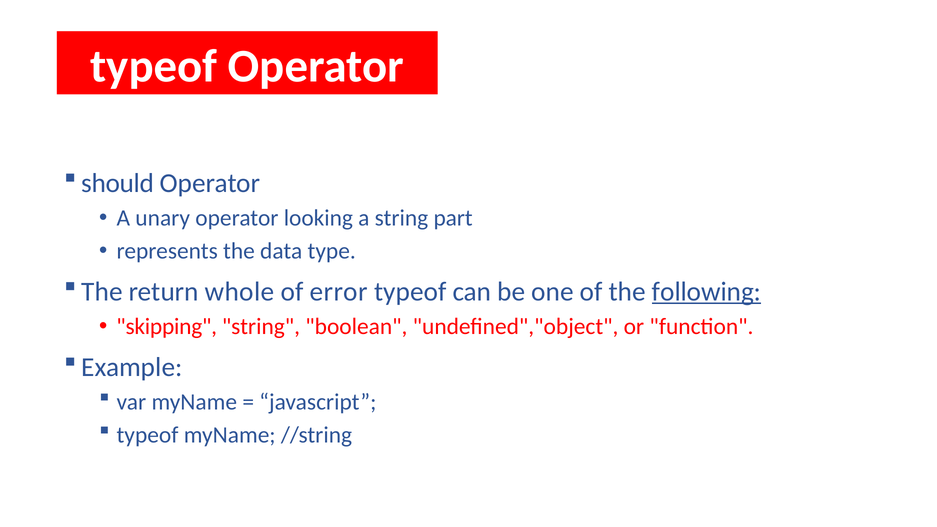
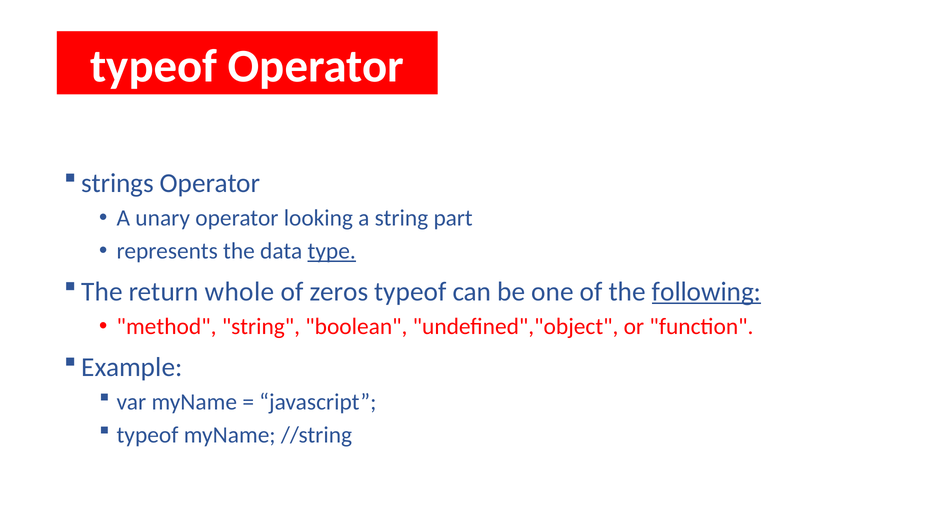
should: should -> strings (118, 183)
type underline: none -> present (332, 251)
error: error -> zeros (339, 292)
skipping: skipping -> method (167, 327)
